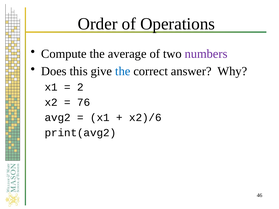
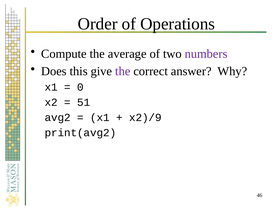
the colour: blue -> purple (123, 71)
2: 2 -> 0 (80, 87)
76: 76 -> 51 (84, 102)
x2)/6: x2)/6 -> x2)/9 (145, 118)
